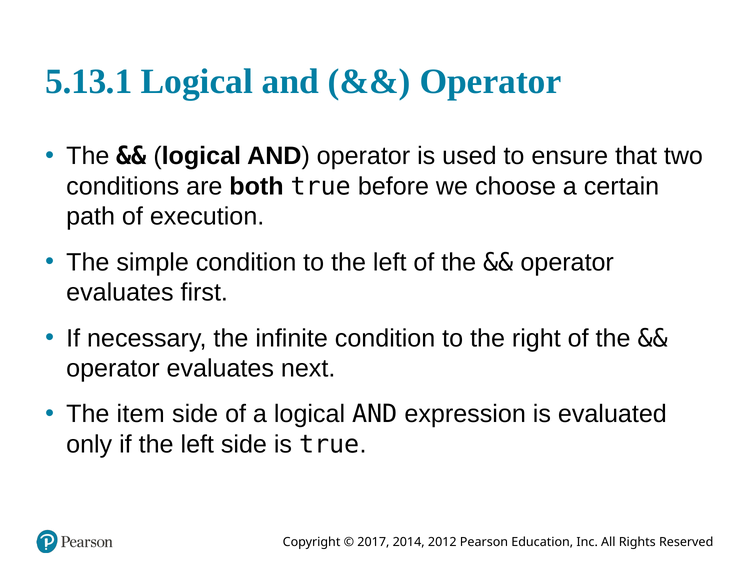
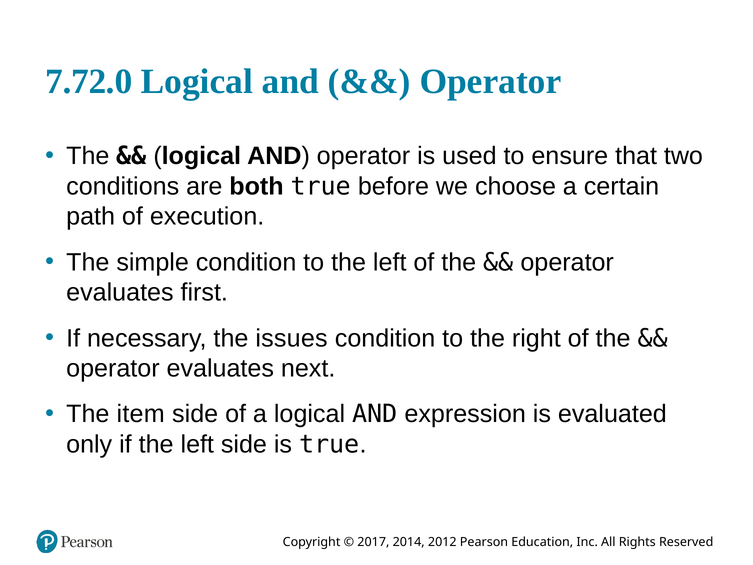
5.13.1: 5.13.1 -> 7.72.0 (89, 82)
infinite: infinite -> issues (292, 338)
